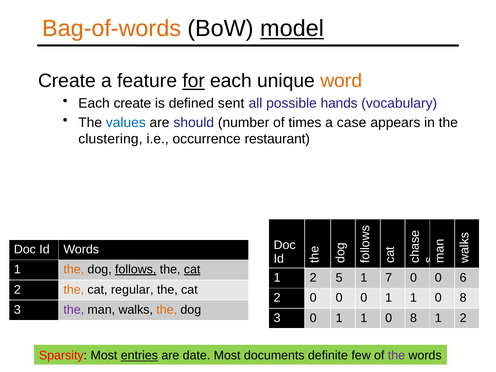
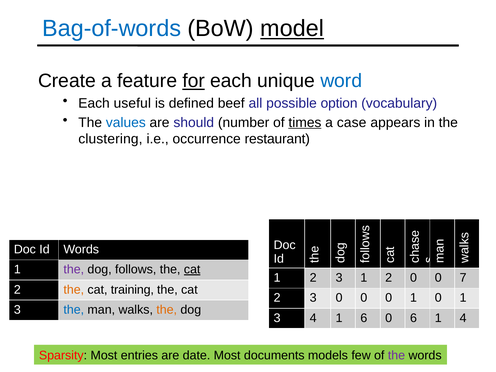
Bag-of-words colour: orange -> blue (112, 28)
word colour: orange -> blue (341, 81)
Each create: create -> useful (132, 103)
sent: sent -> beef (231, 103)
hands: hands -> option (339, 103)
times underline: none -> present (305, 122)
the colour: orange -> purple (74, 269)
follows underline: present -> none (136, 269)
1 2 5: 5 -> 3 (339, 278)
7: 7 -> 2 (389, 278)
6: 6 -> 7 (463, 278)
regular: regular -> training (132, 290)
0: 0 -> 3 (313, 298)
0 0 1: 1 -> 0 (389, 298)
8: 8 -> 1 (463, 298)
the colour: purple -> blue (74, 310)
3 0: 0 -> 4 (313, 318)
1: 1 -> 6 (364, 318)
8: 8 -> 6 (413, 318)
2: 2 -> 4 (463, 318)
entries underline: present -> none (139, 356)
definite: definite -> models (328, 356)
